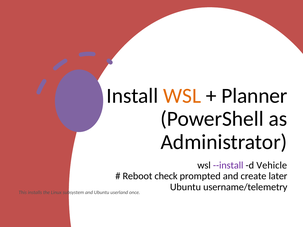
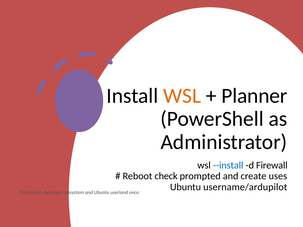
--install colour: purple -> blue (228, 165)
Vehicle: Vehicle -> Firewall (272, 165)
later: later -> uses (278, 176)
username/telemetry: username/telemetry -> username/ardupilot (245, 187)
